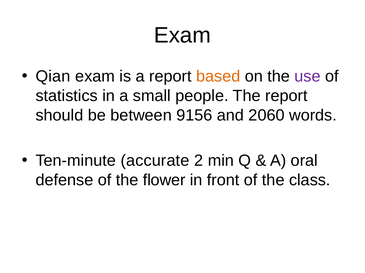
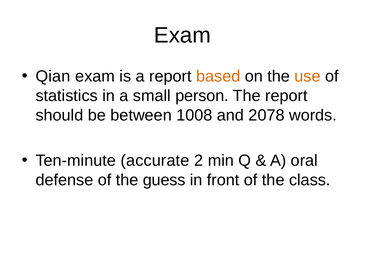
use colour: purple -> orange (308, 77)
people: people -> person (202, 96)
9156: 9156 -> 1008 (194, 116)
2060: 2060 -> 2078 (267, 116)
flower: flower -> guess (164, 180)
